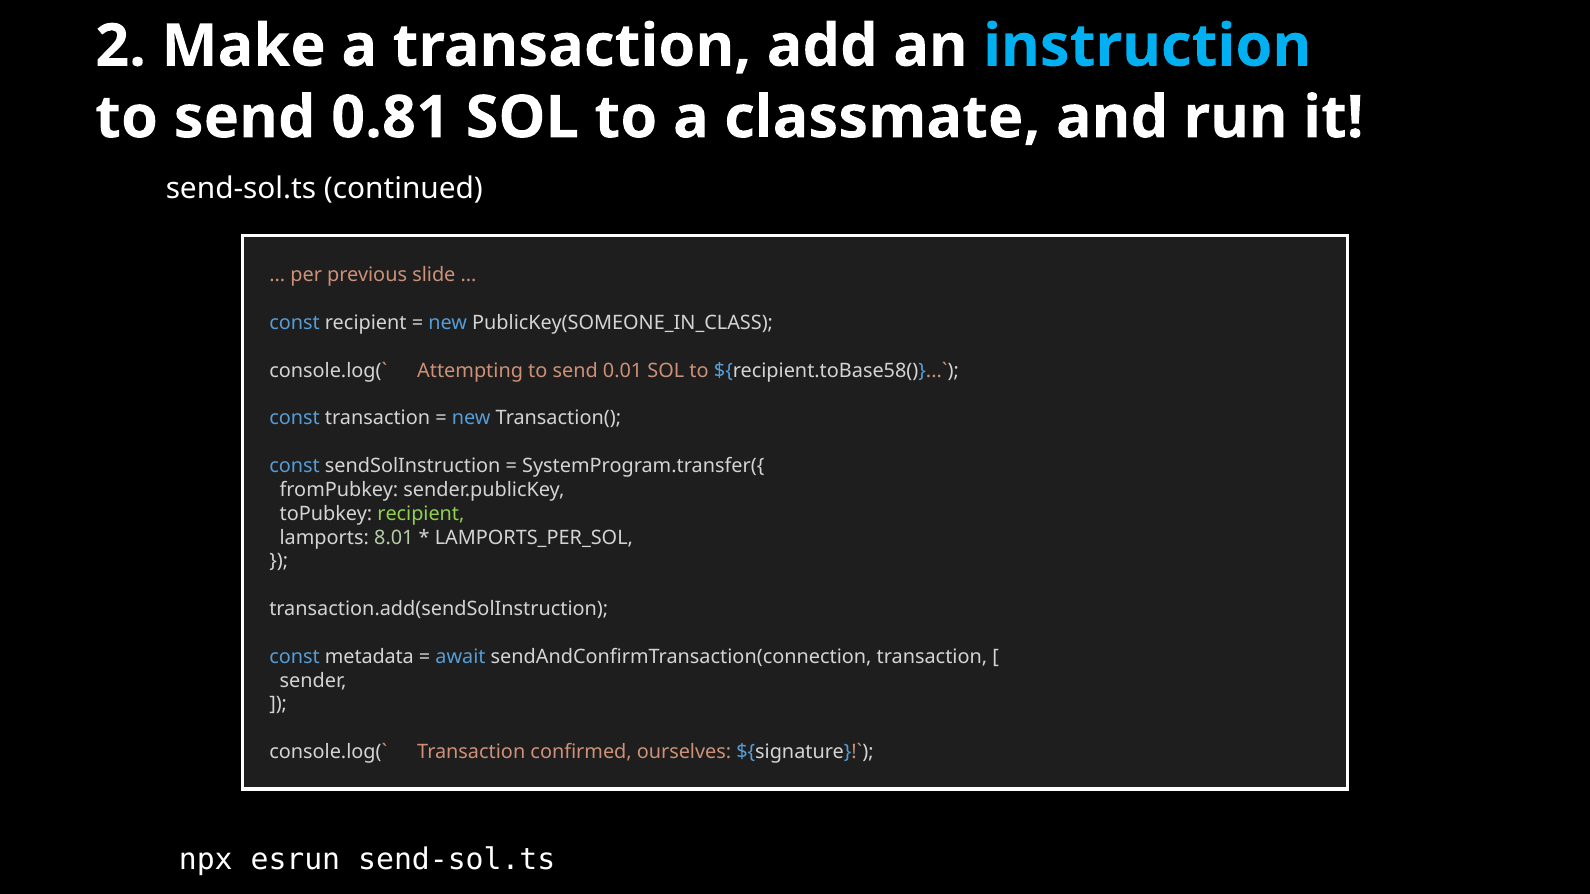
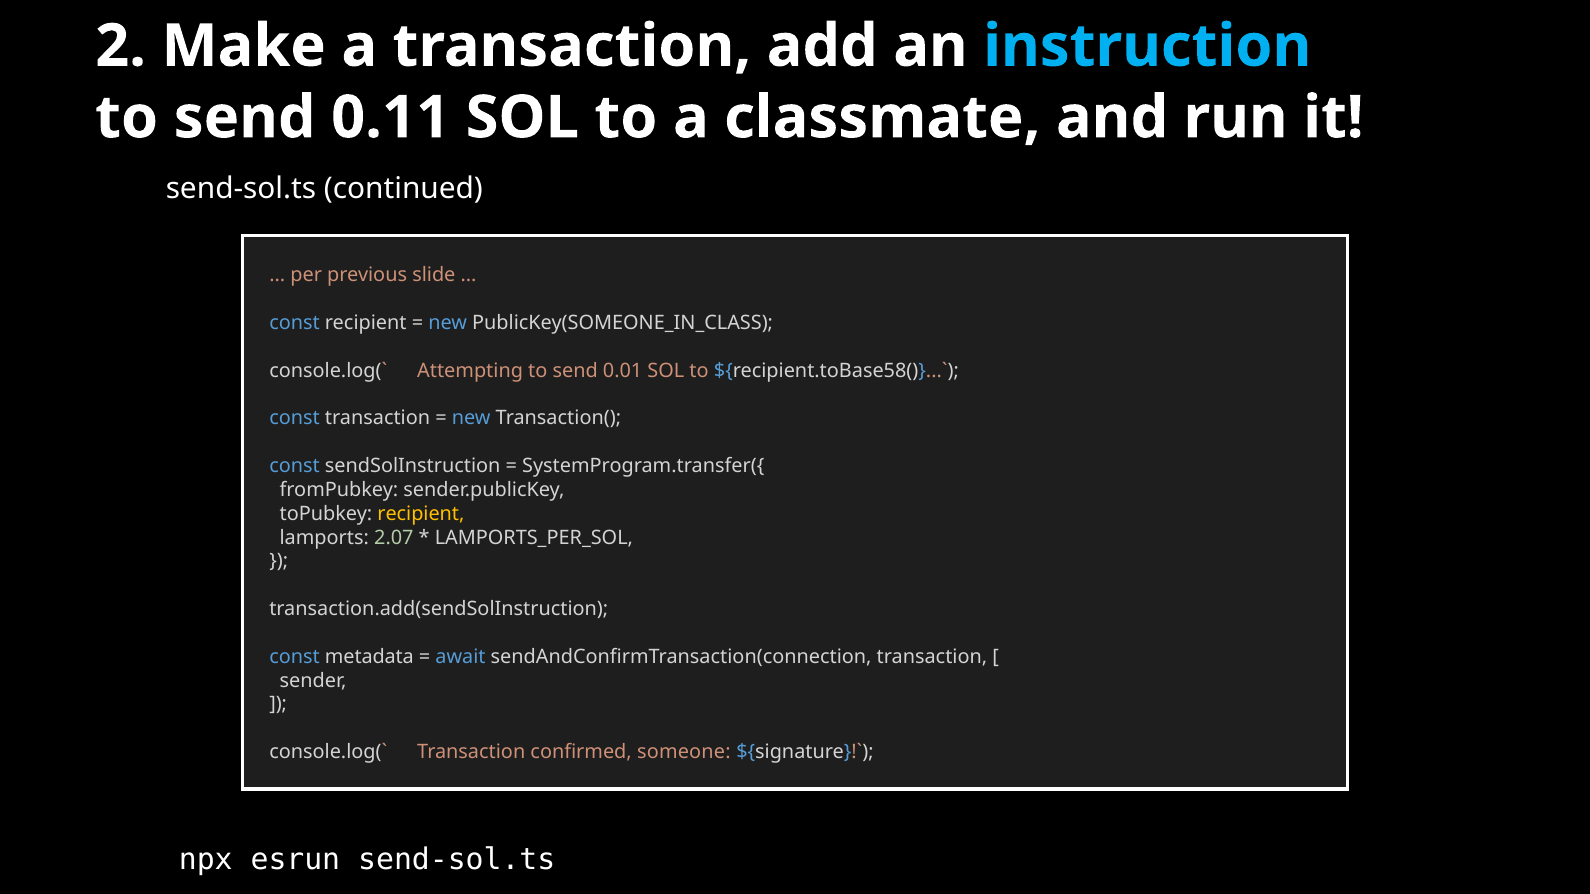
0.81: 0.81 -> 0.11 (391, 118)
recipient colour: light green -> yellow (421, 514)
8.01: 8.01 -> 2.07 (394, 538)
ourselves: ourselves -> someone (684, 752)
